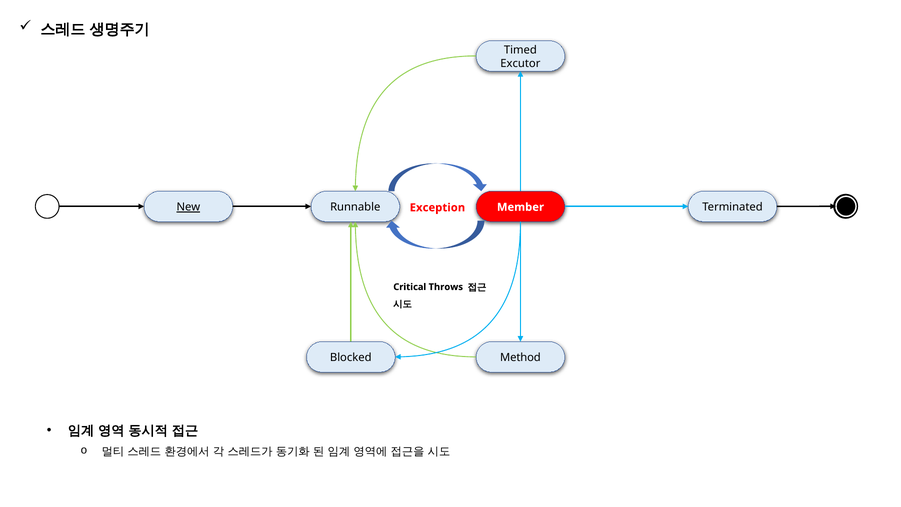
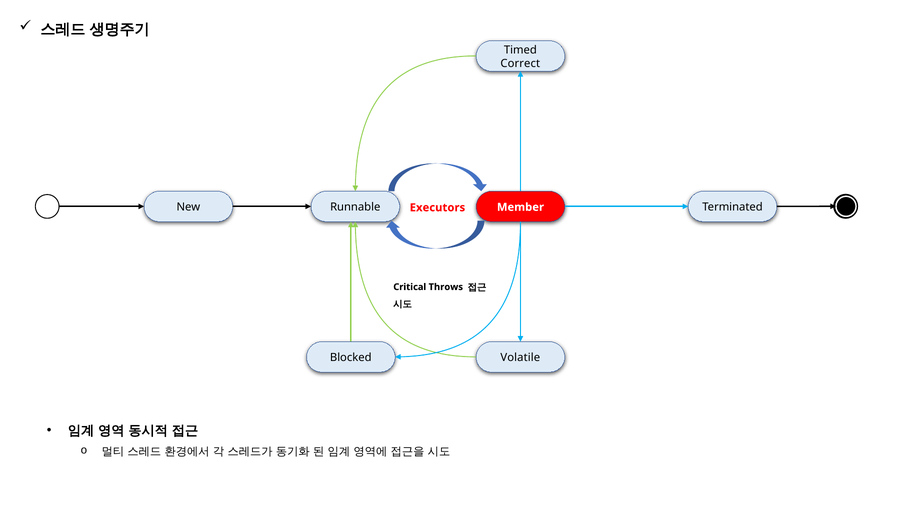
Excutor: Excutor -> Correct (520, 63)
New underline: present -> none (188, 207)
Exception: Exception -> Executors (437, 207)
Method: Method -> Volatile (520, 357)
